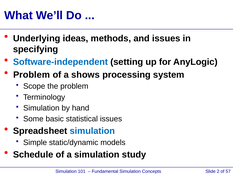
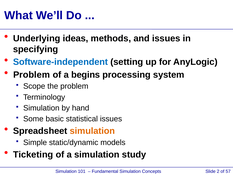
shows: shows -> begins (86, 75)
simulation colour: blue -> orange (92, 131)
Schedule: Schedule -> Ticketing (33, 154)
